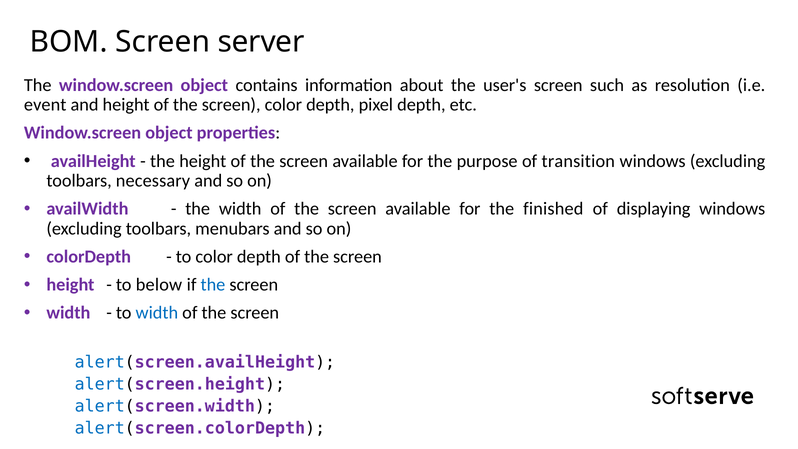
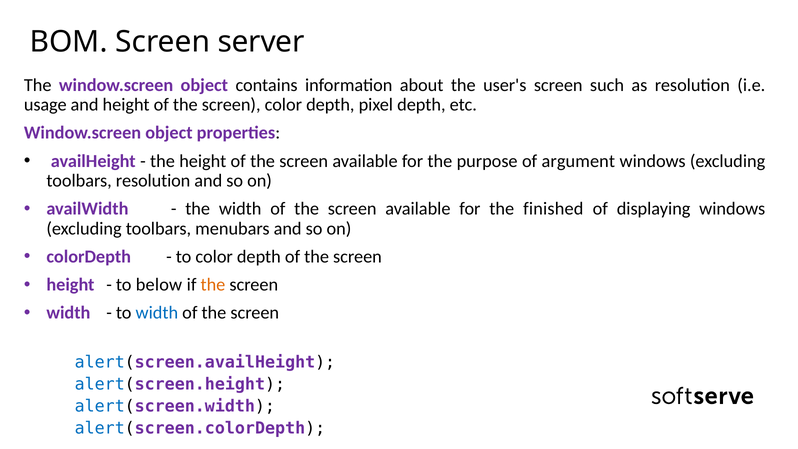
event: event -> usage (45, 105)
transition: transition -> argument (578, 161)
toolbars necessary: necessary -> resolution (153, 181)
the colour: blue -> orange (213, 285)
